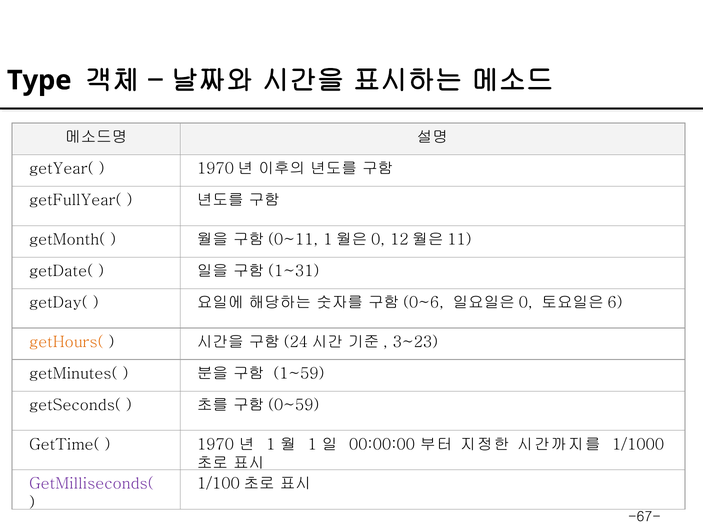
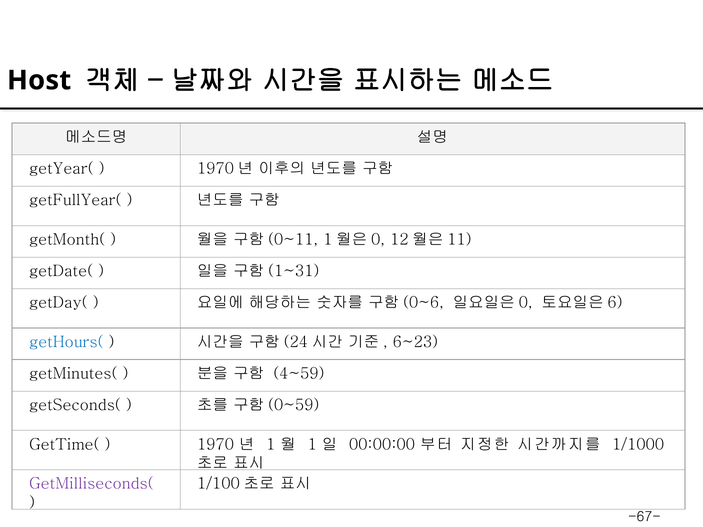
Type: Type -> Host (39, 80)
getHours( colour: orange -> blue (66, 342)
3~23: 3~23 -> 6~23 (415, 342)
1~59: 1~59 -> 4~59 (299, 374)
